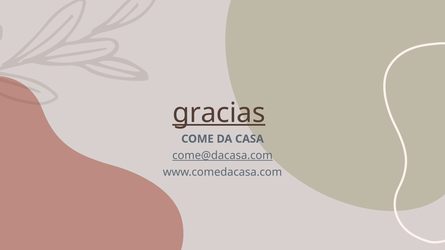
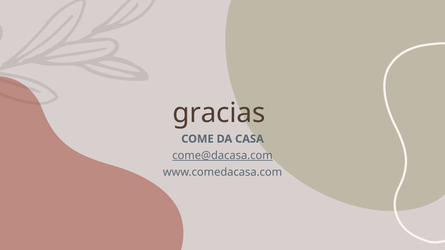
gracias underline: present -> none (219, 113)
